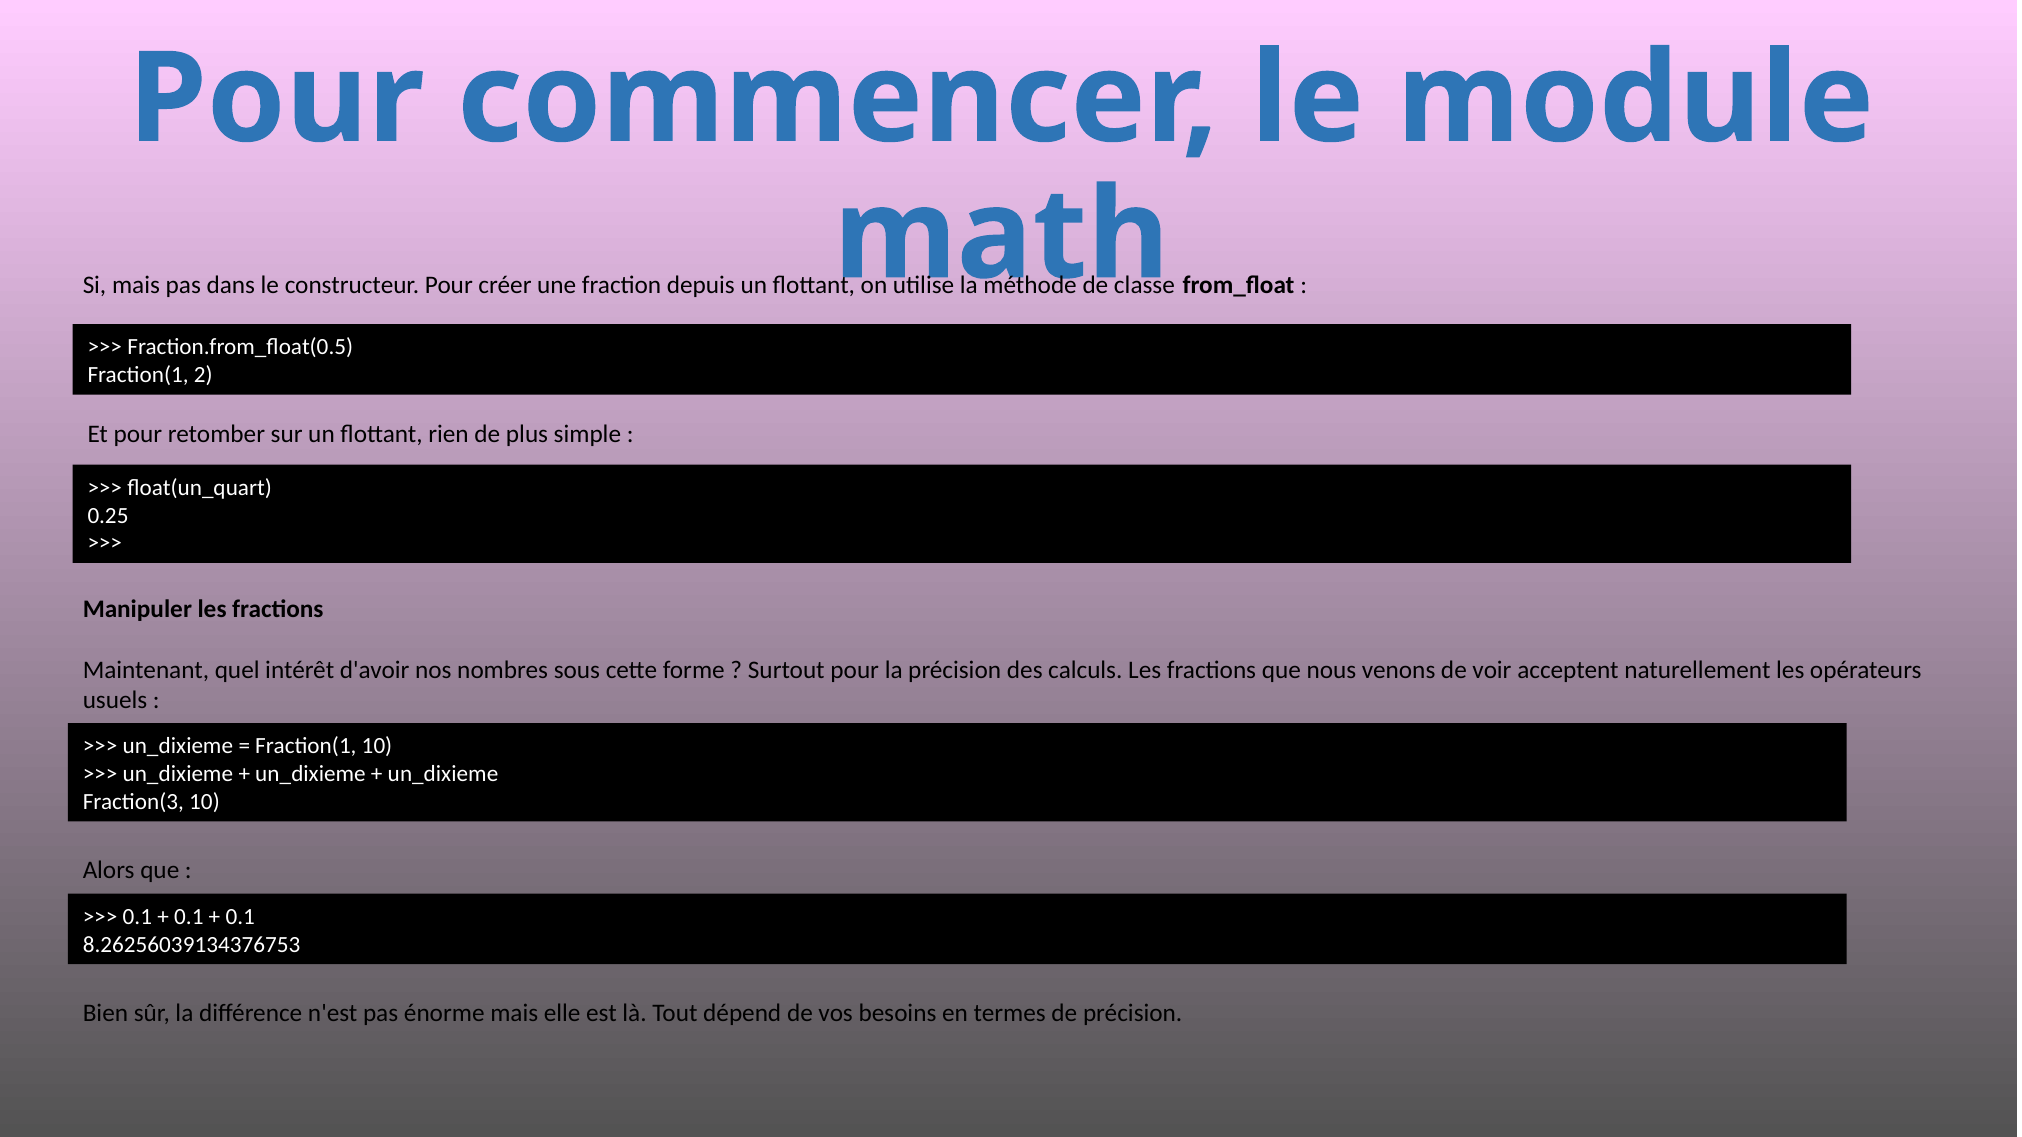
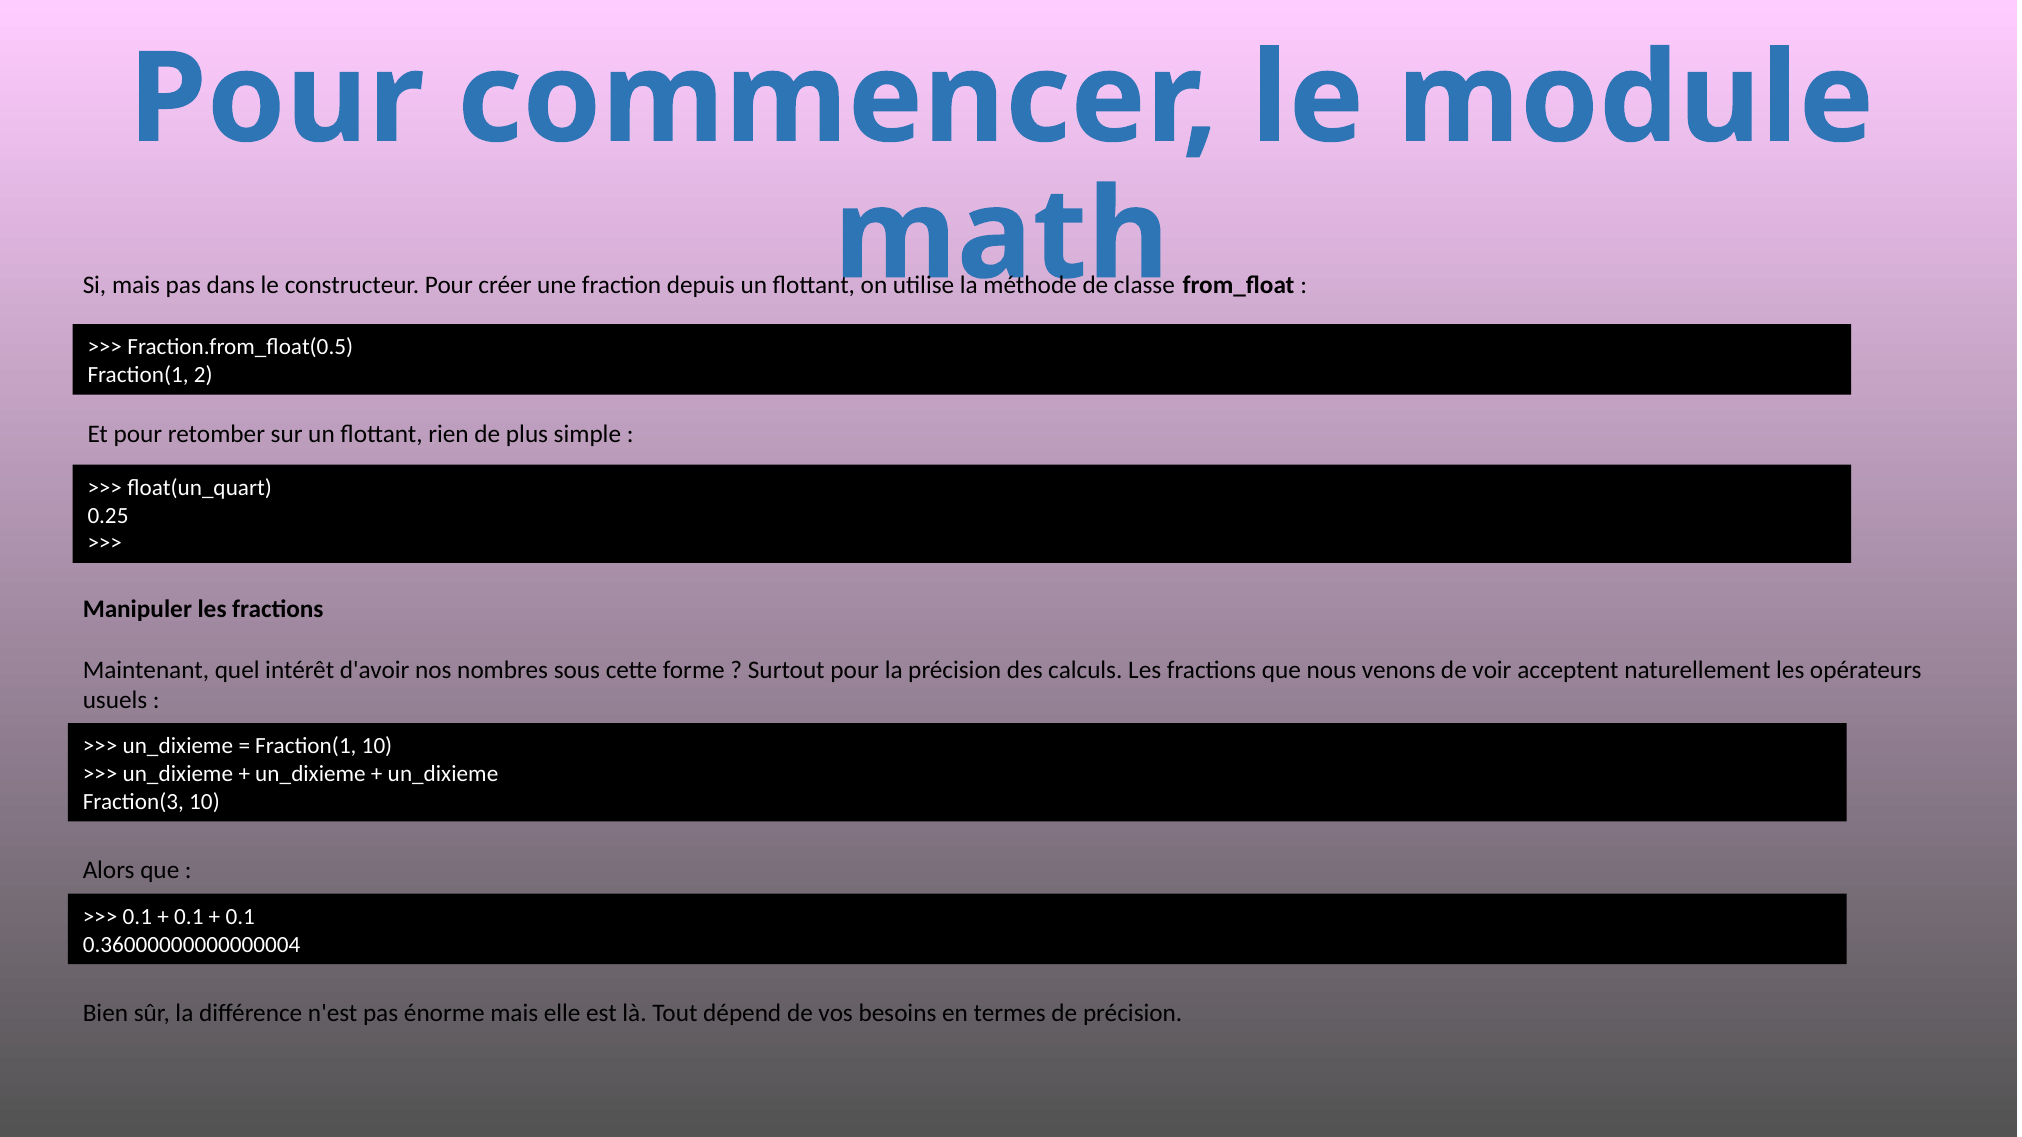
8.26256039134376753: 8.26256039134376753 -> 0.36000000000000004 (192, 945)
